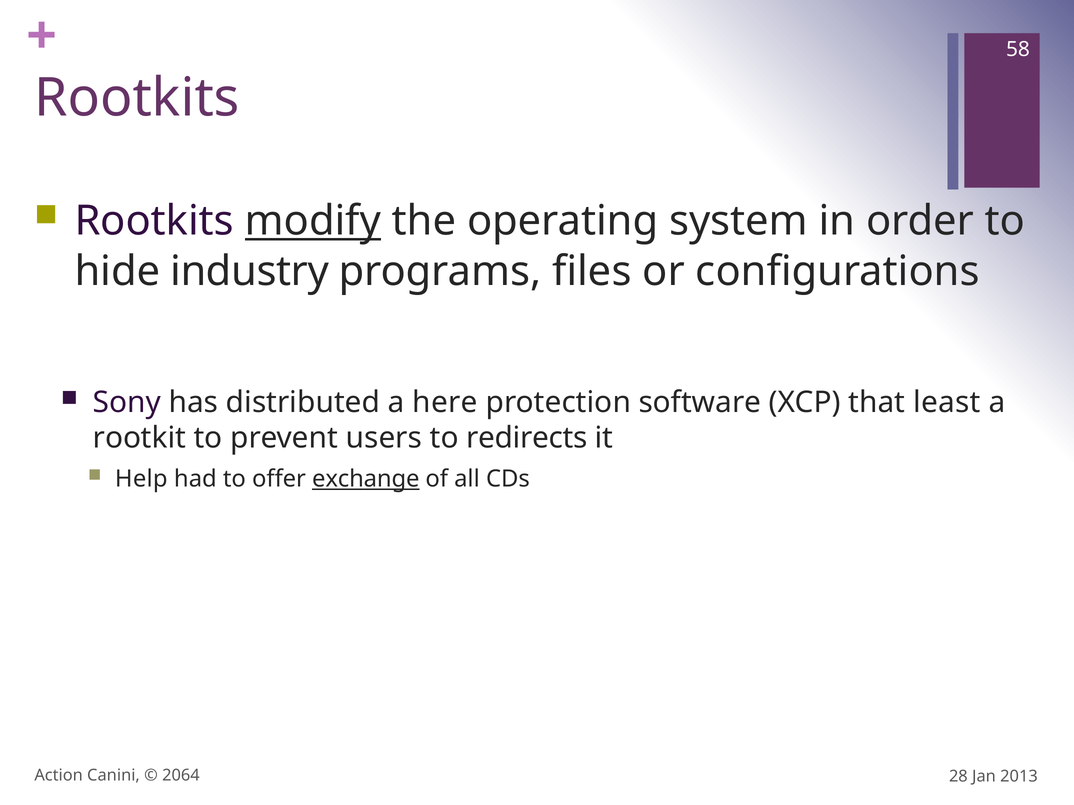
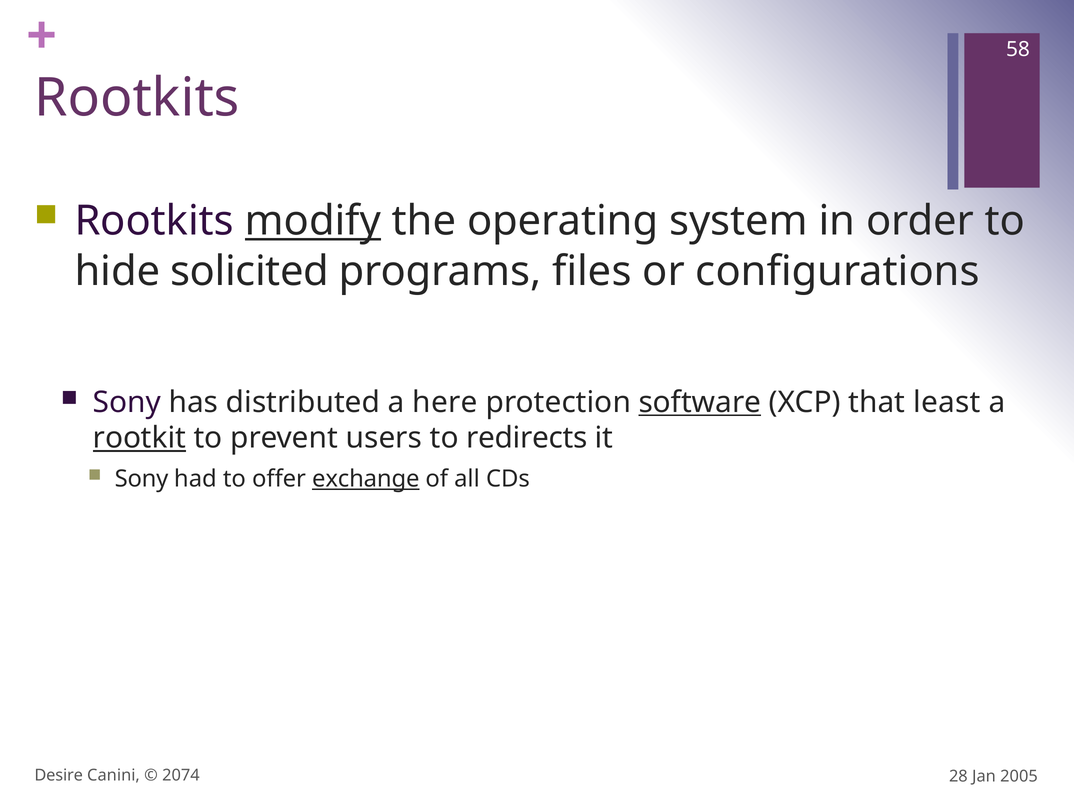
industry: industry -> solicited (250, 271)
software underline: none -> present (700, 403)
rootkit underline: none -> present (139, 438)
Help: Help -> Sony (142, 479)
Action: Action -> Desire (59, 776)
2064: 2064 -> 2074 (181, 776)
2013: 2013 -> 2005 (1019, 777)
